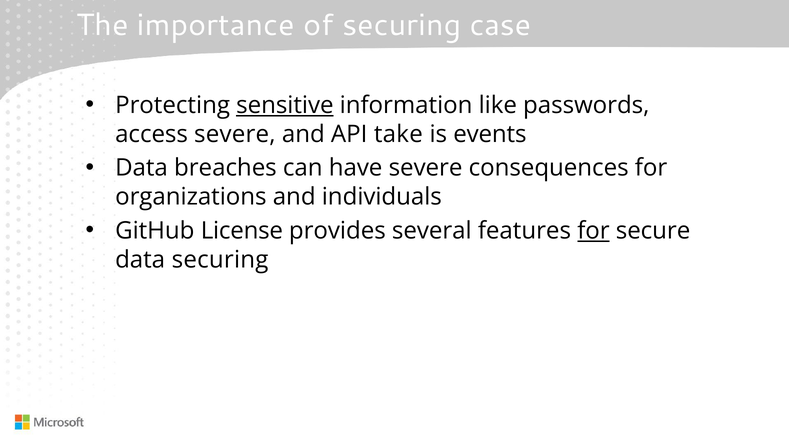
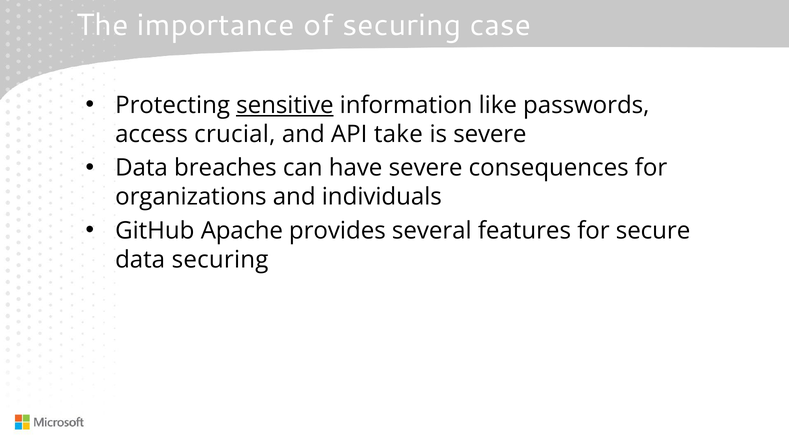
access severe: severe -> crucial (235, 134)
is events: events -> severe (490, 134)
License: License -> Apache (242, 231)
for underline: present -> none (593, 231)
